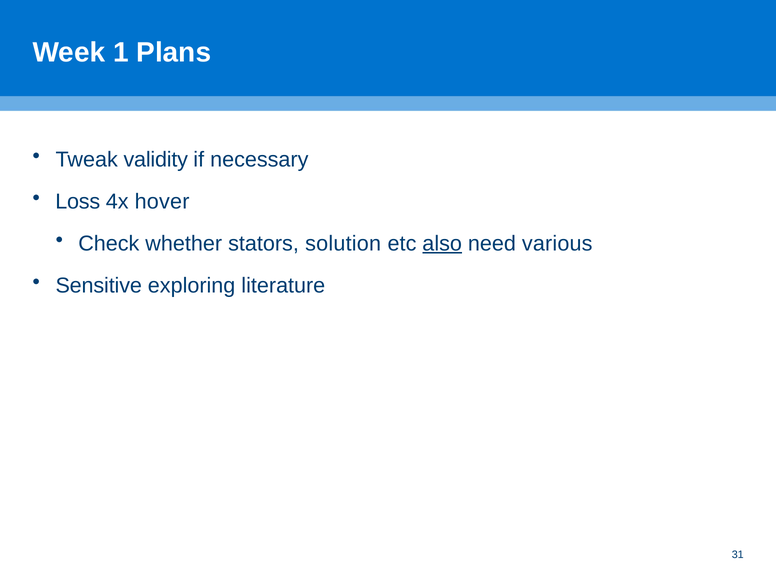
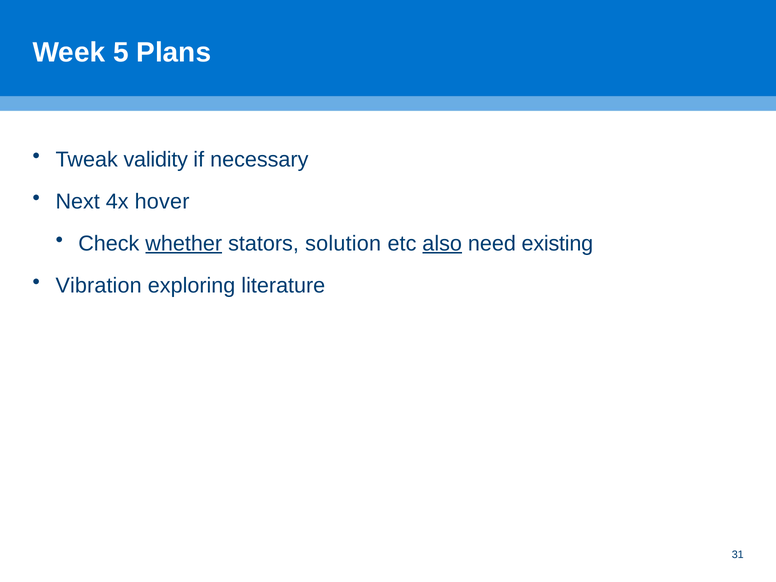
1: 1 -> 5 (121, 53)
Loss: Loss -> Next (78, 201)
whether underline: none -> present (184, 243)
various: various -> existing (557, 243)
Sensitive: Sensitive -> Vibration (99, 286)
